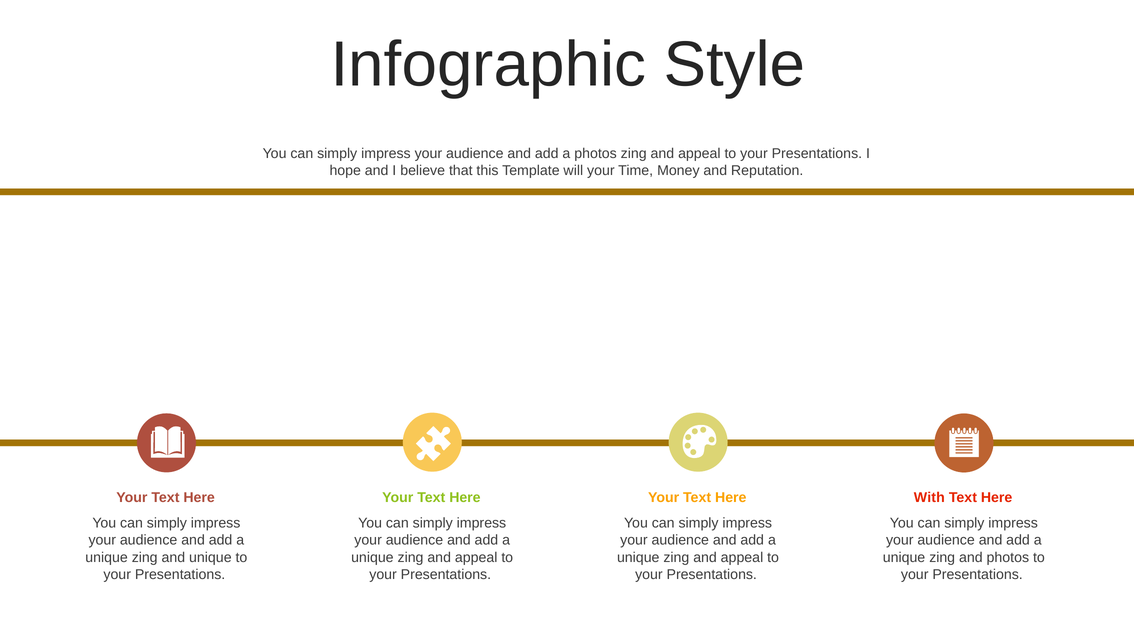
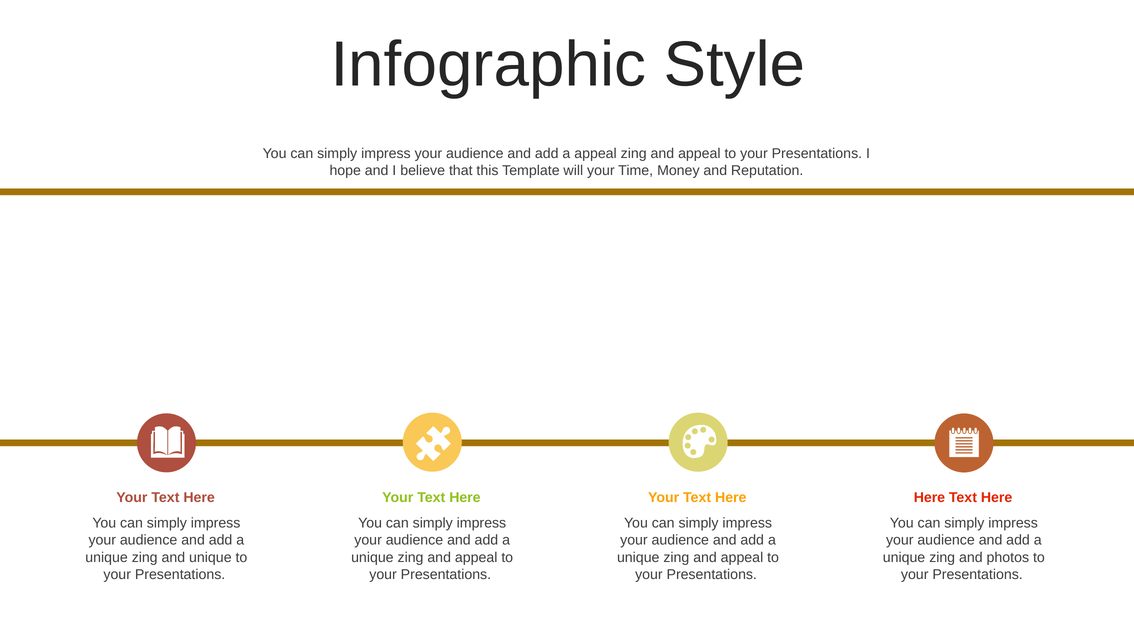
a photos: photos -> appeal (596, 153)
With: With -> Here (929, 497)
